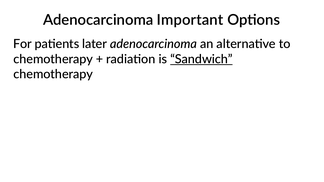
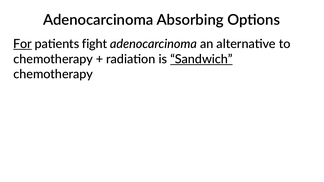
Important: Important -> Absorbing (190, 20)
For underline: none -> present (23, 44)
later: later -> fight (95, 44)
